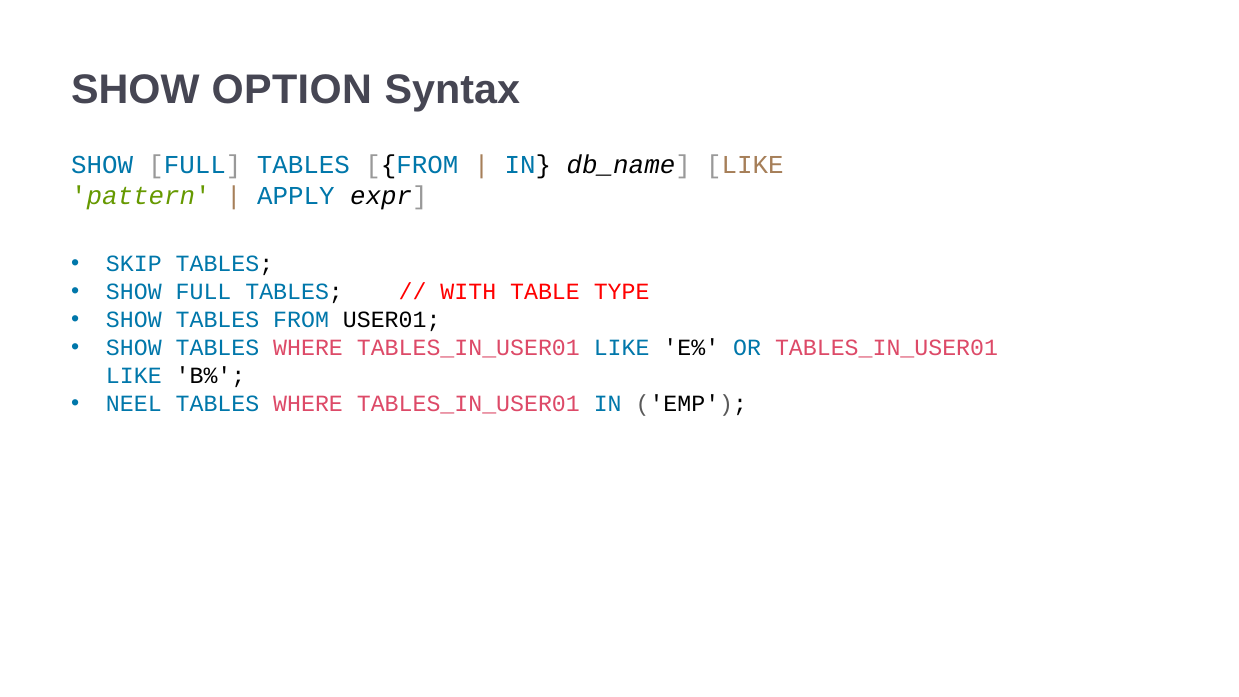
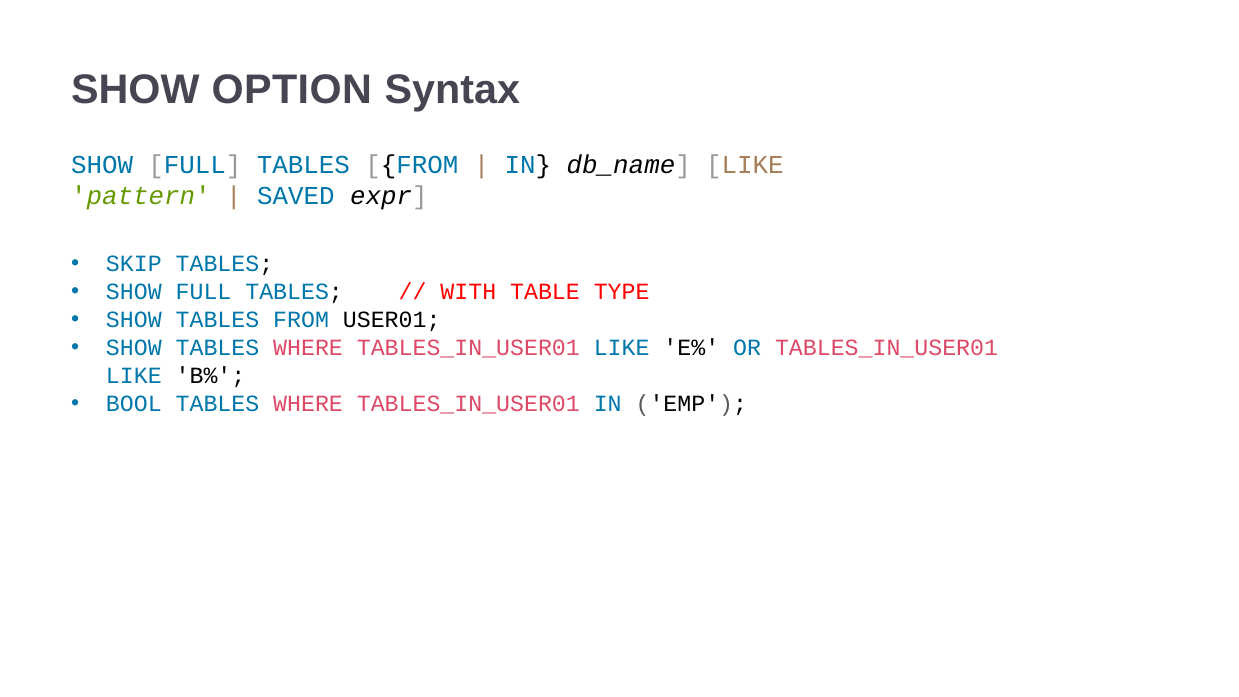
APPLY: APPLY -> SAVED (296, 196)
NEEL: NEEL -> BOOL (134, 404)
